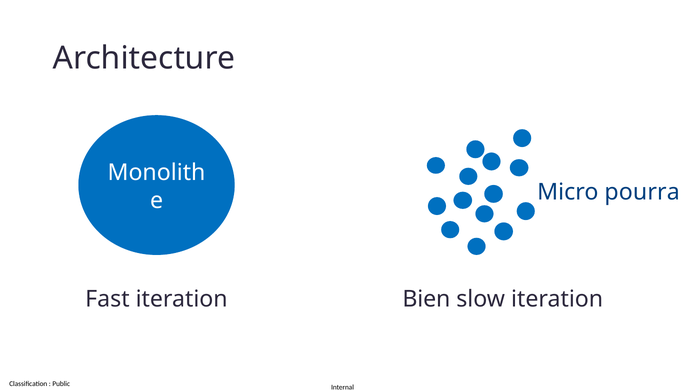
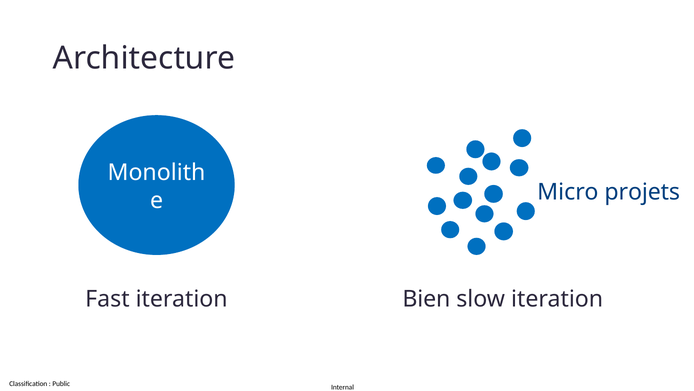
pourra: pourra -> projets (642, 192)
